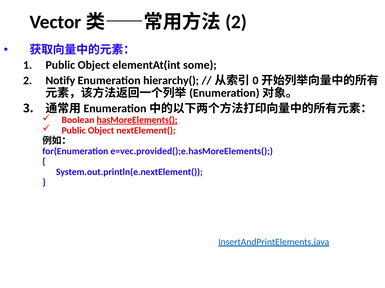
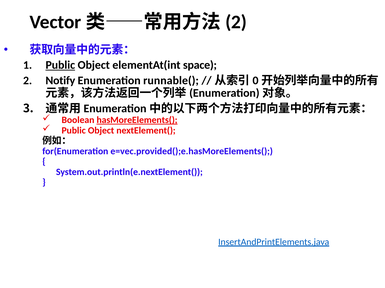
Public underline: none -> present (60, 65)
some: some -> space (200, 65)
hierarchy(: hierarchy( -> runnable( (171, 81)
